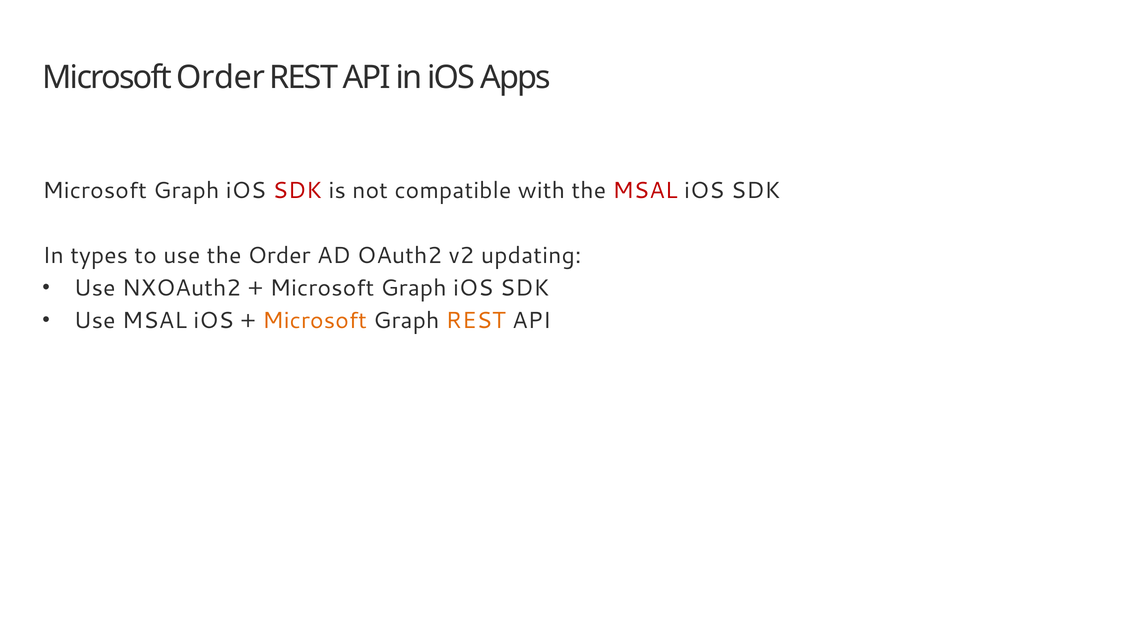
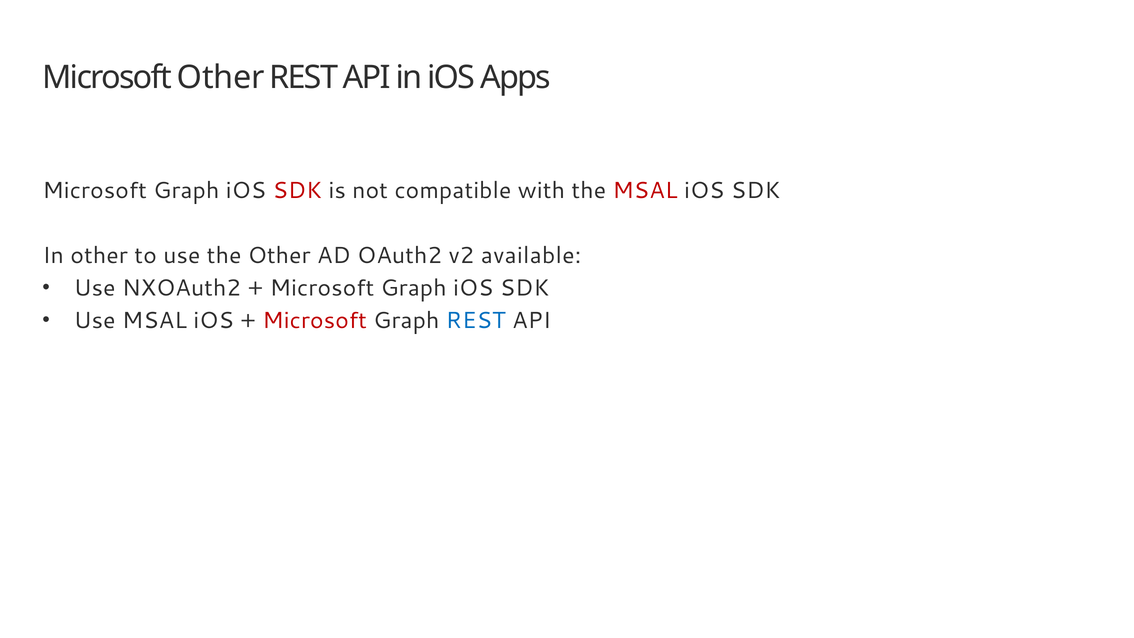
Microsoft Order: Order -> Other (221, 78)
In types: types -> other (99, 255)
the Order: Order -> Other (279, 255)
updating: updating -> available (531, 255)
Microsoft colour: orange -> red (315, 320)
REST colour: orange -> blue (476, 320)
